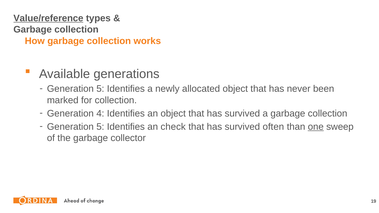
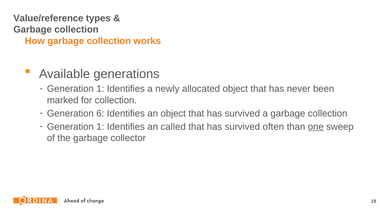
Value/reference underline: present -> none (48, 18)
5: 5 -> 1 (100, 89)
4: 4 -> 6 (100, 113)
5: 5 -> 1 (100, 127)
check: check -> called (173, 127)
